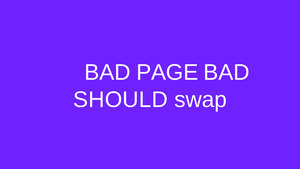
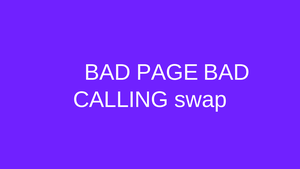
SHOULD: SHOULD -> CALLING (121, 99)
